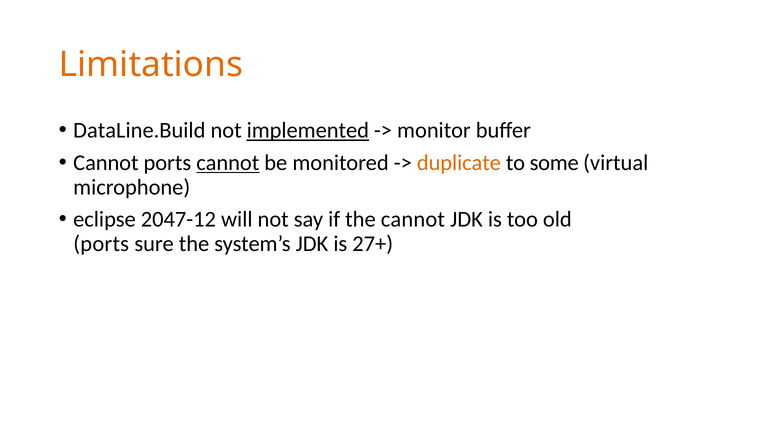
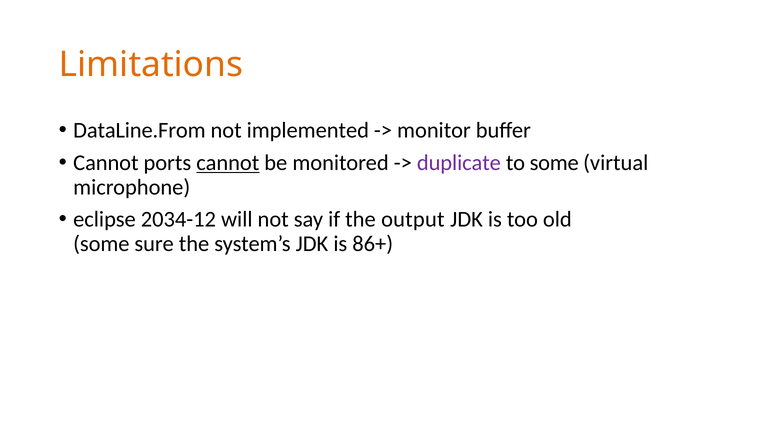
DataLine.Build: DataLine.Build -> DataLine.From (139, 130)
implemented underline: present -> none (308, 130)
duplicate colour: orange -> purple (459, 163)
2047-12: 2047-12 -> 2034-12 (178, 219)
the cannot: cannot -> output (413, 219)
ports: ports -> some (101, 244)
27+: 27+ -> 86+ (373, 244)
